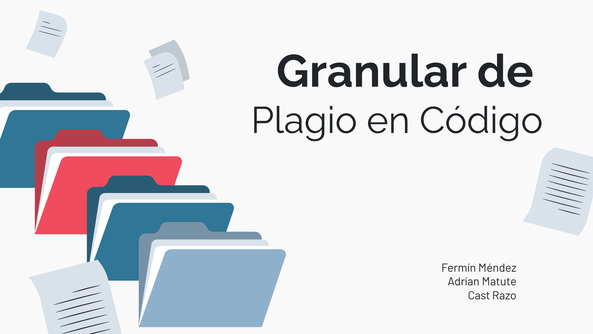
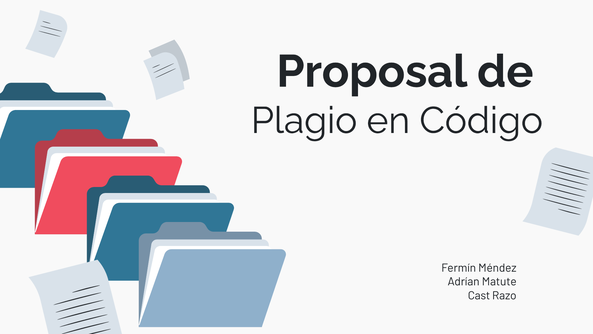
Granular: Granular -> Proposal (372, 72)
